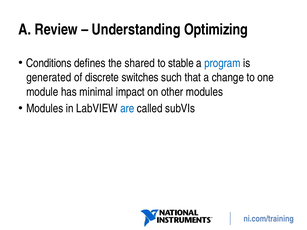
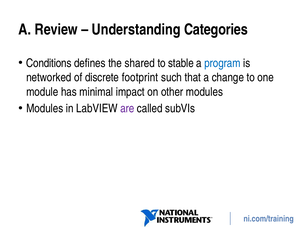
Optimizing: Optimizing -> Categories (216, 29)
generated: generated -> networked (49, 78)
switches: switches -> footprint (140, 78)
are colour: blue -> purple (127, 109)
